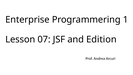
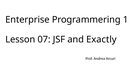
Edition: Edition -> Exactly (101, 39)
